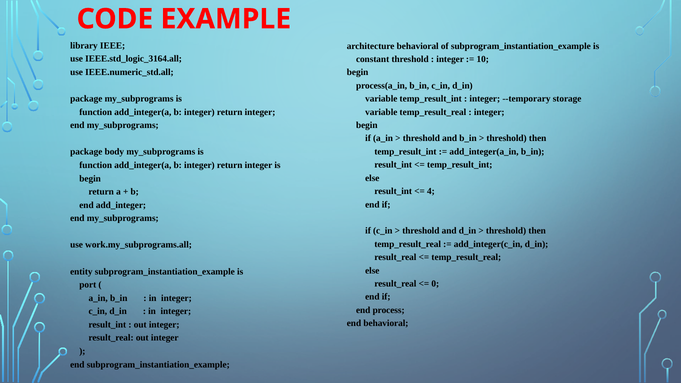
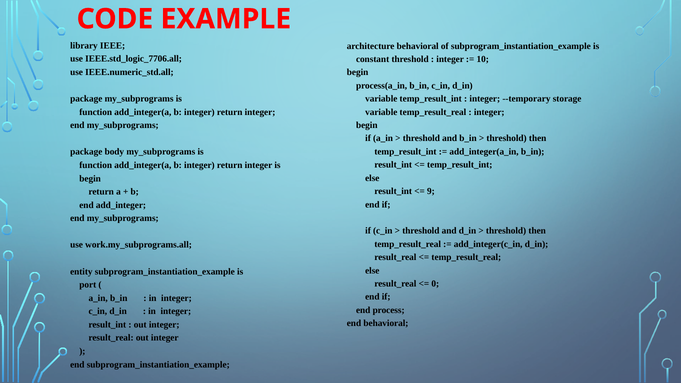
IEEE.std_logic_3164.all: IEEE.std_logic_3164.all -> IEEE.std_logic_7706.all (134, 59)
4: 4 -> 9 (431, 191)
